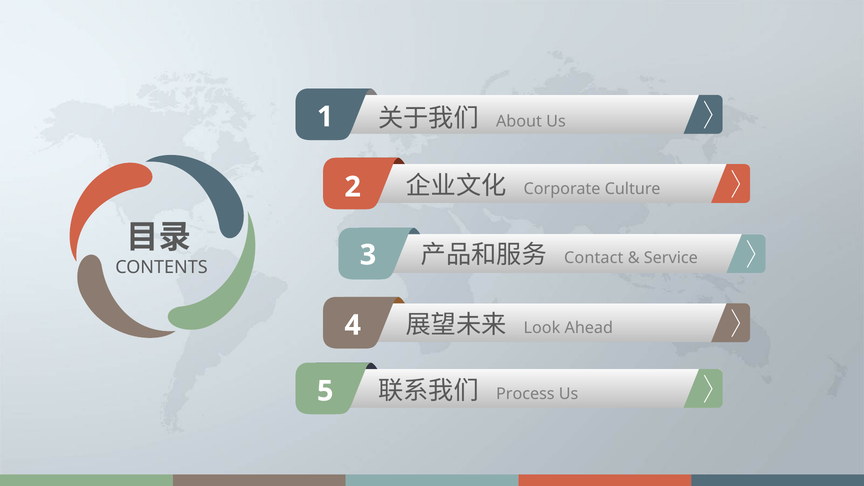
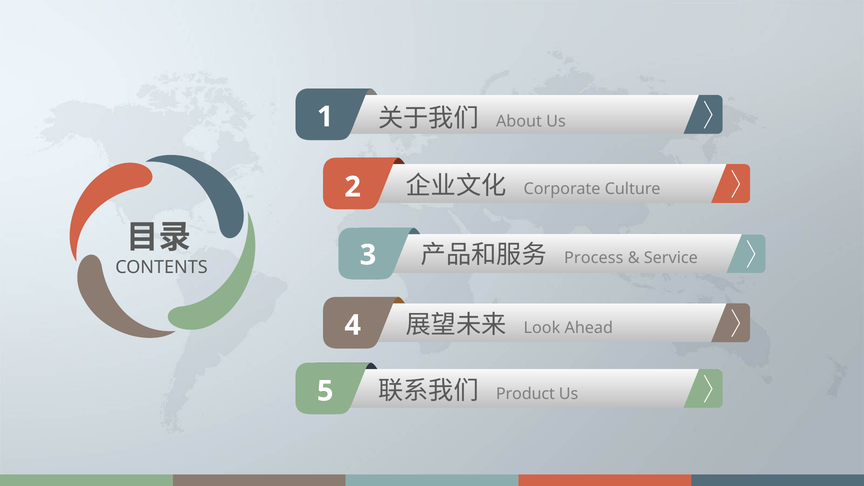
Contact: Contact -> Process (594, 258)
Process: Process -> Product (525, 394)
